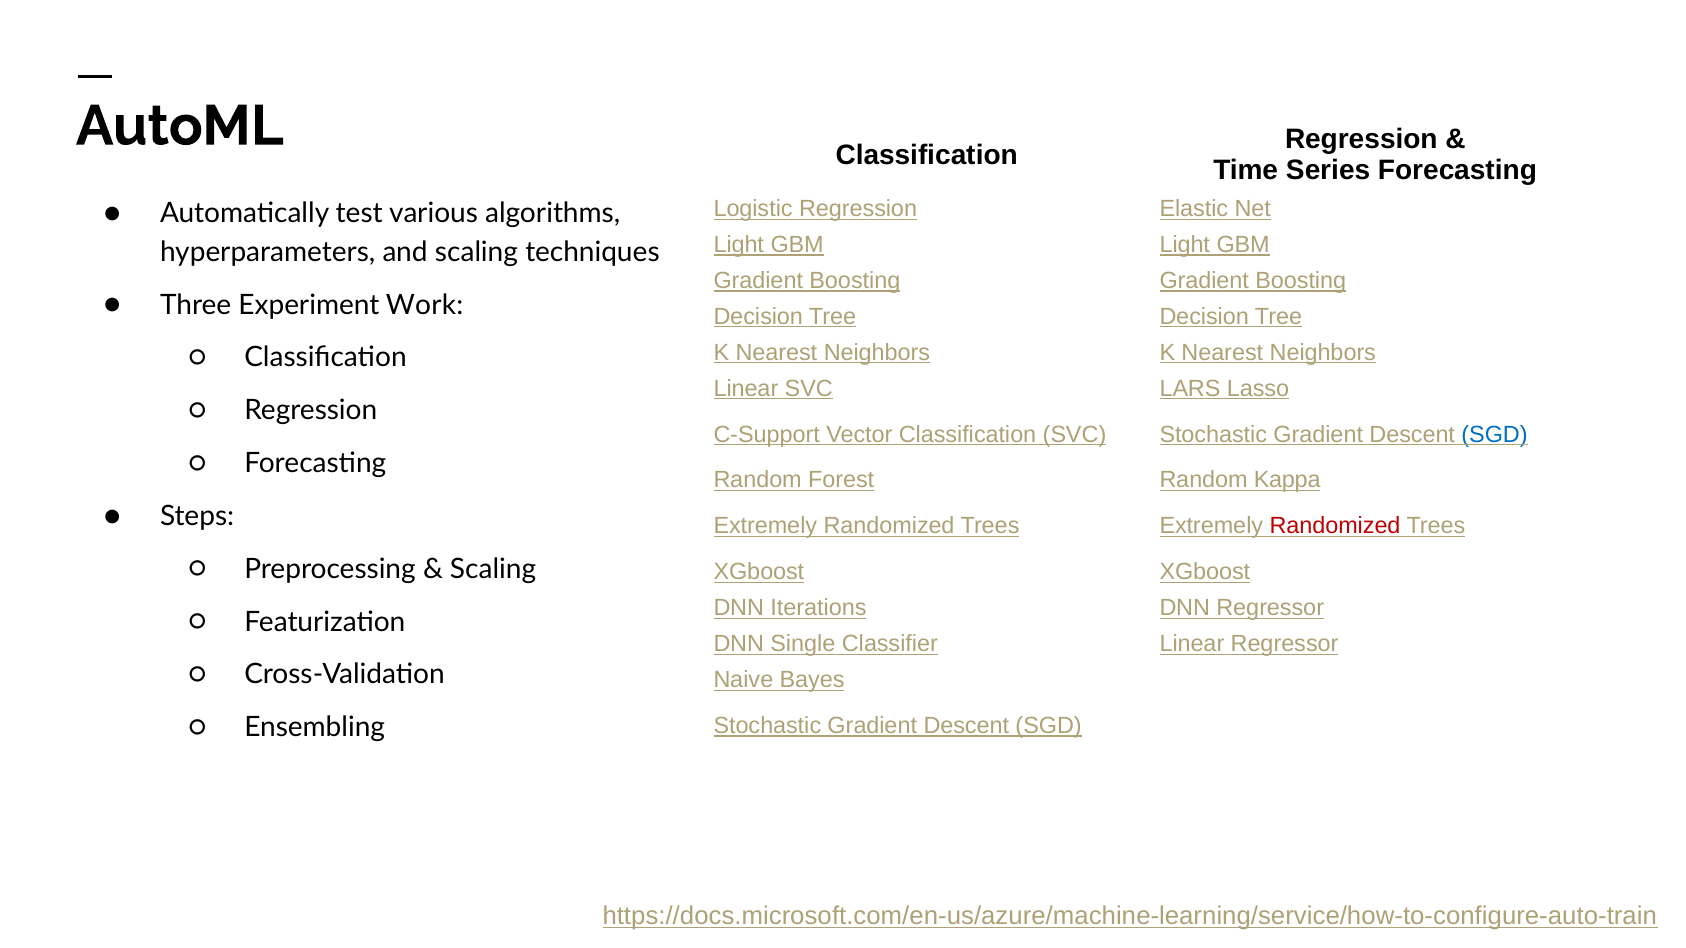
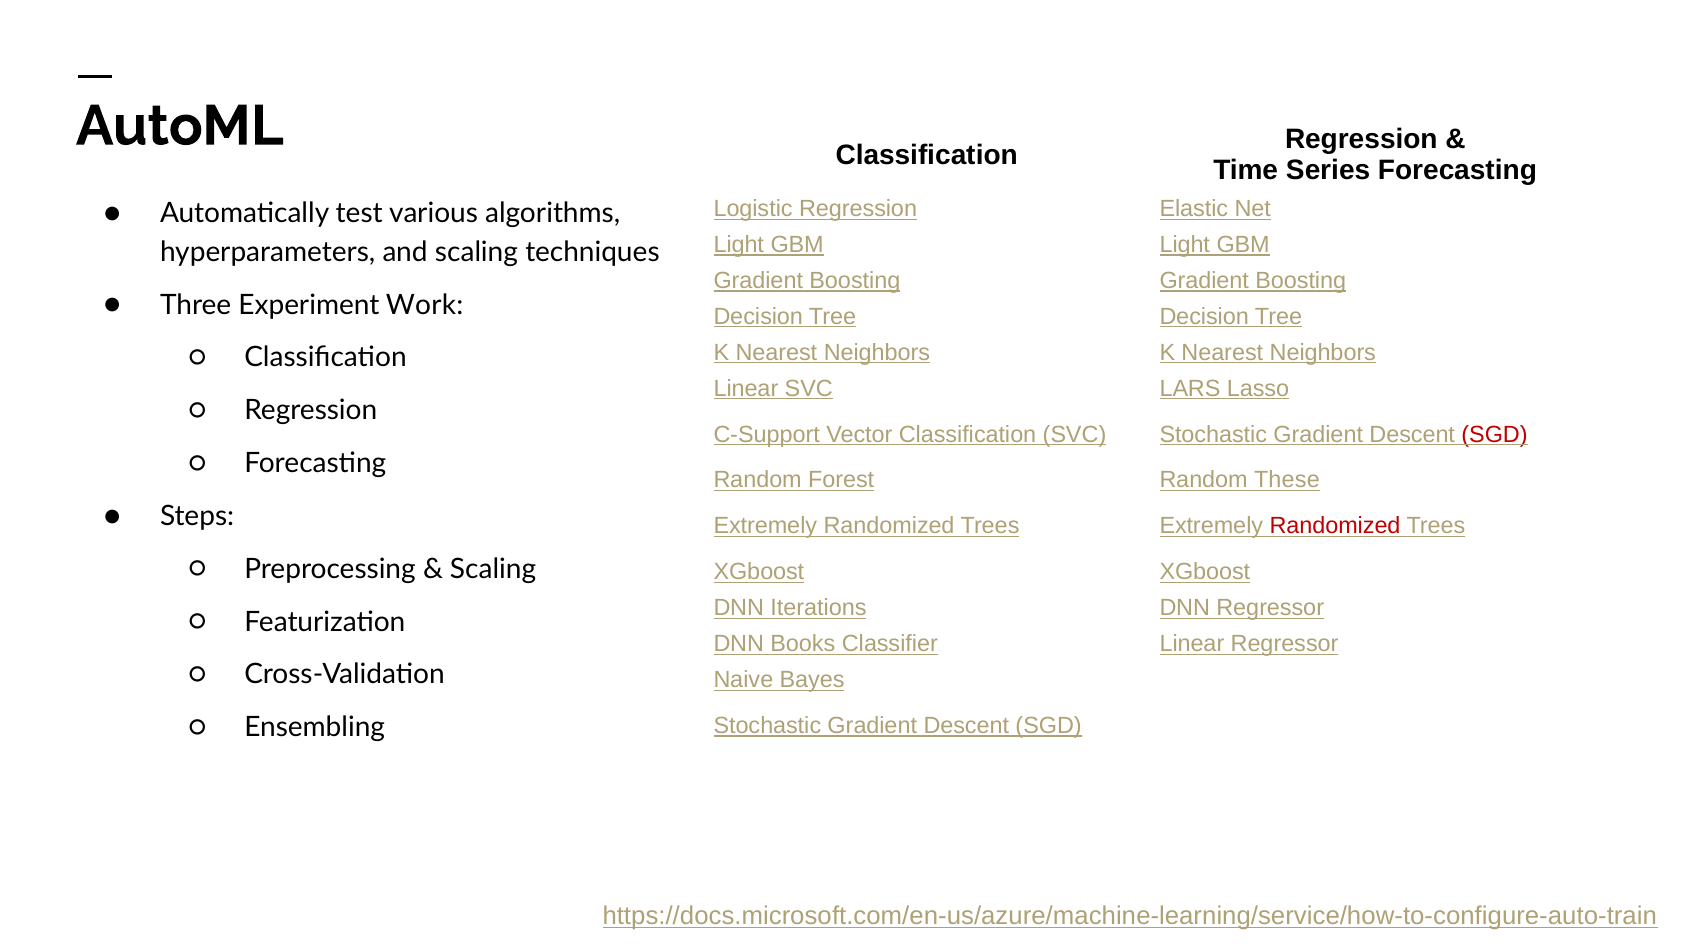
SGD colour: blue -> red (1495, 434)
Kappa: Kappa -> These (1287, 480)
Single: Single -> Books (803, 644)
